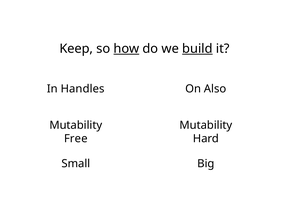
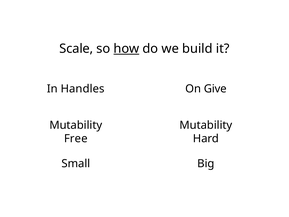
Keep: Keep -> Scale (76, 49)
build underline: present -> none (197, 49)
Also: Also -> Give (215, 89)
